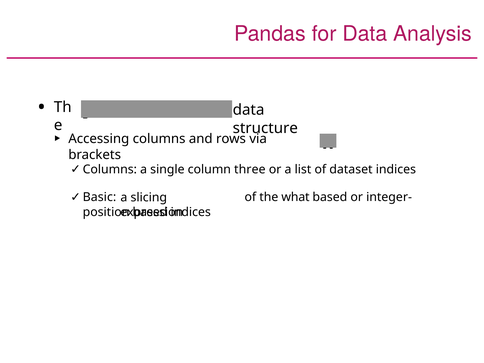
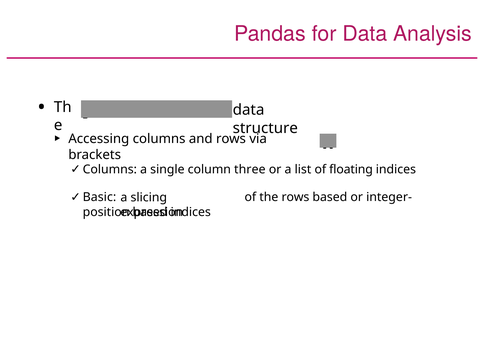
dataset: dataset -> floating (351, 169)
the what: what -> rows (295, 197)
